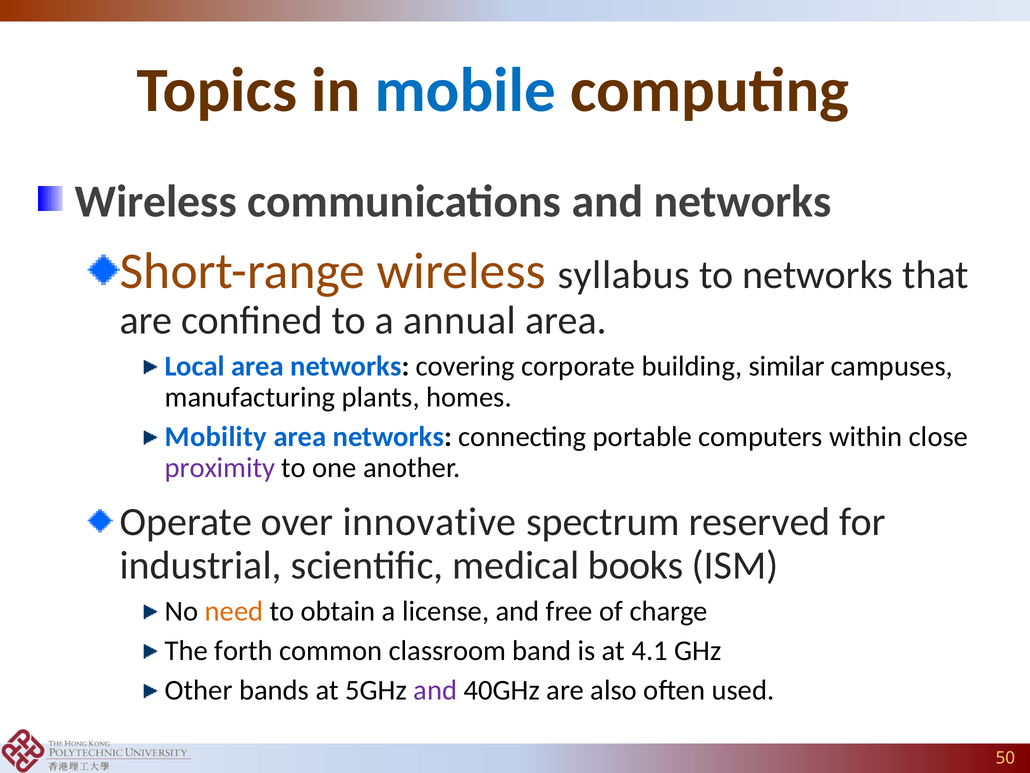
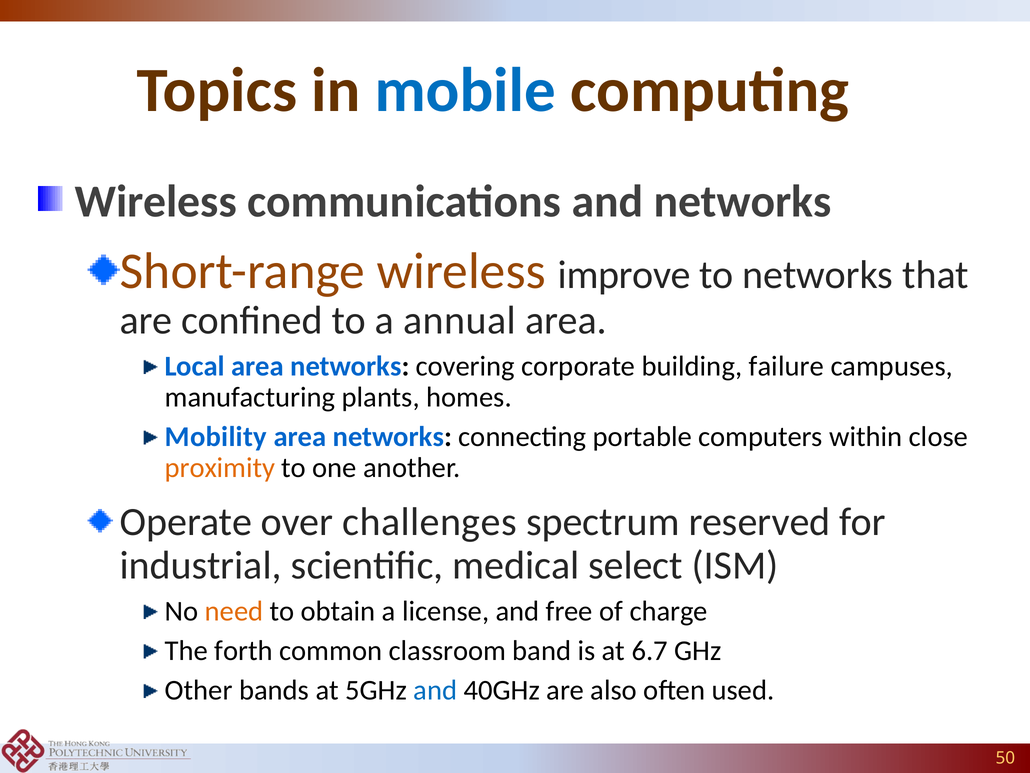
syllabus: syllabus -> improve (624, 275)
similar: similar -> failure (786, 366)
proximity colour: purple -> orange (220, 468)
innovative: innovative -> challenges (430, 522)
books: books -> select (635, 565)
4.1: 4.1 -> 6.7 (650, 650)
and colour: purple -> blue (435, 690)
